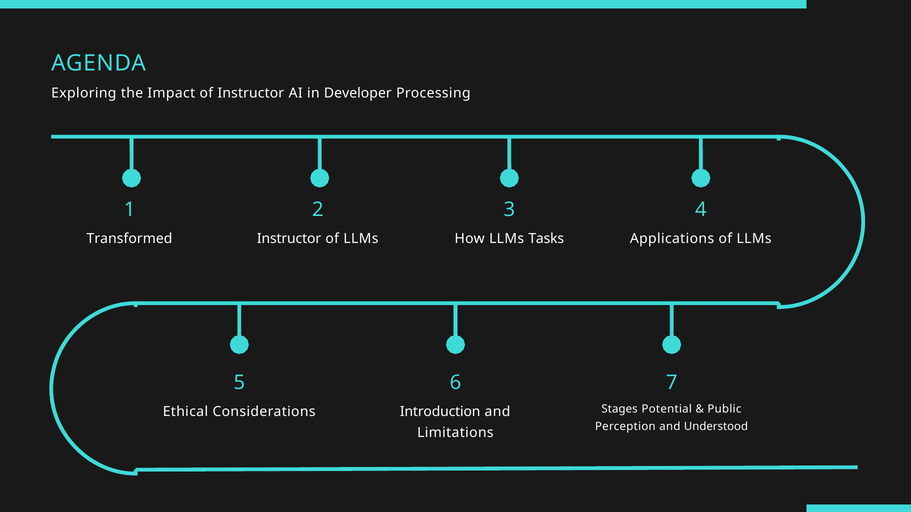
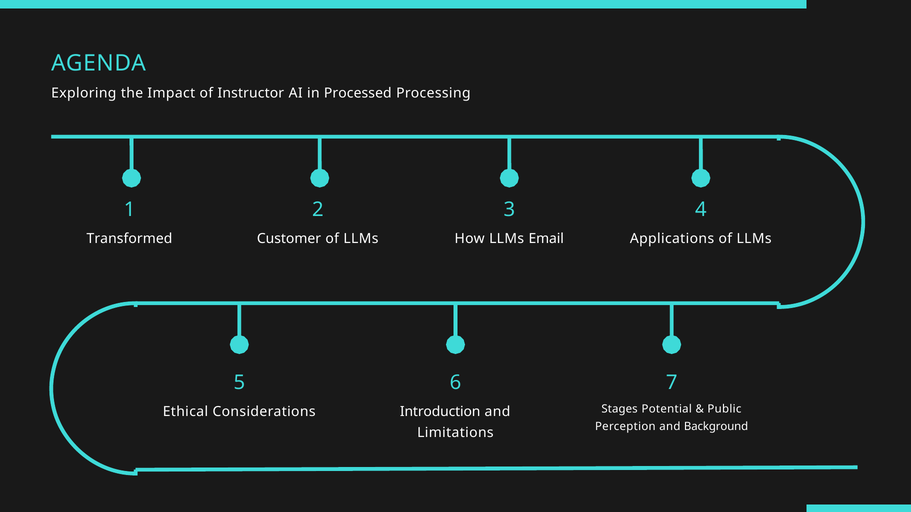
Developer: Developer -> Processed (358, 93)
Instructor: Instructor -> Customer (289, 239)
Tasks: Tasks -> Email (546, 239)
Understood: Understood -> Background (716, 427)
